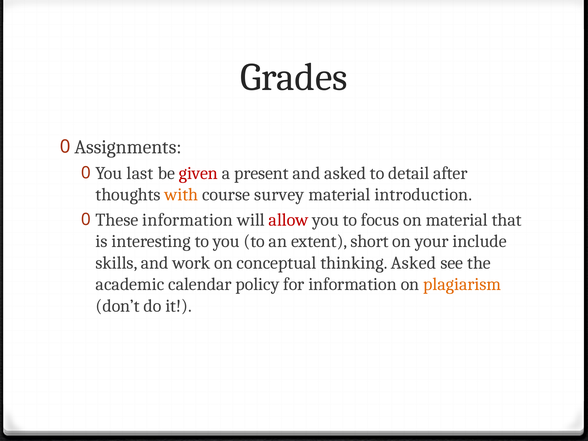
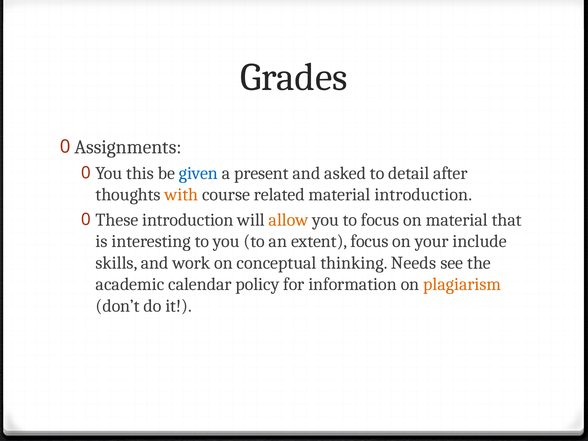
last: last -> this (140, 173)
given colour: red -> blue (198, 173)
survey: survey -> related (279, 195)
These information: information -> introduction (188, 220)
allow colour: red -> orange (288, 220)
extent short: short -> focus (370, 241)
thinking Asked: Asked -> Needs (414, 263)
